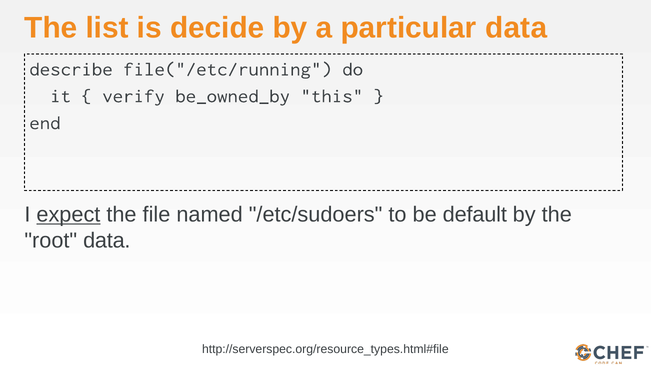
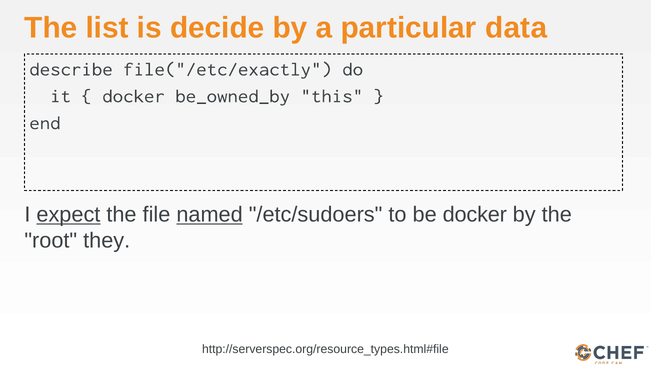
file("/etc/running: file("/etc/running -> file("/etc/exactly (228, 69)
verify: verify -> docker (134, 96)
named underline: none -> present (210, 215)
be default: default -> docker (475, 215)
root data: data -> they (107, 241)
